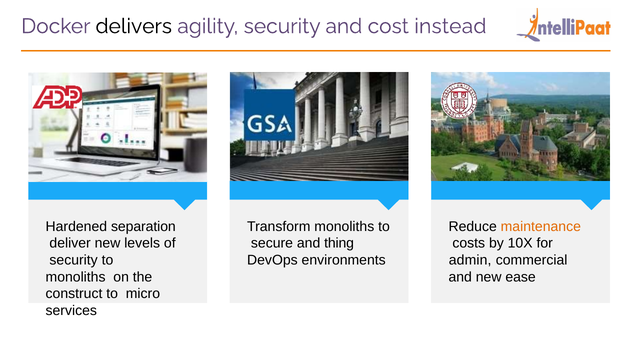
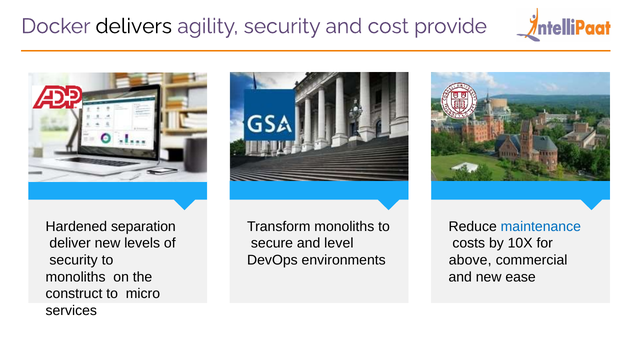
instead: instead -> provide (451, 26)
maintenance colour: orange -> blue (541, 226)
thing: thing -> level (339, 243)
admin: admin -> above (470, 260)
